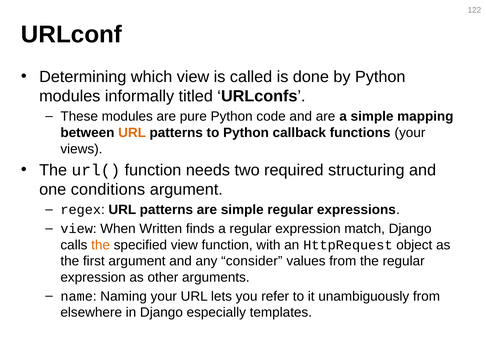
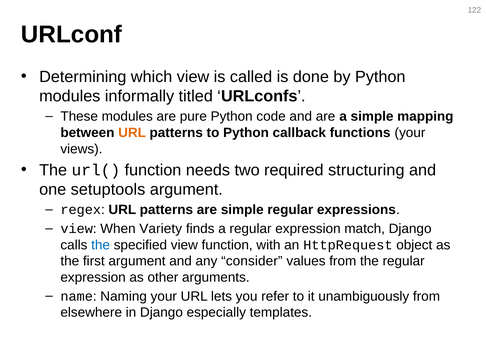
conditions: conditions -> setuptools (108, 190)
Written: Written -> Variety (161, 229)
the colour: orange -> blue (101, 245)
